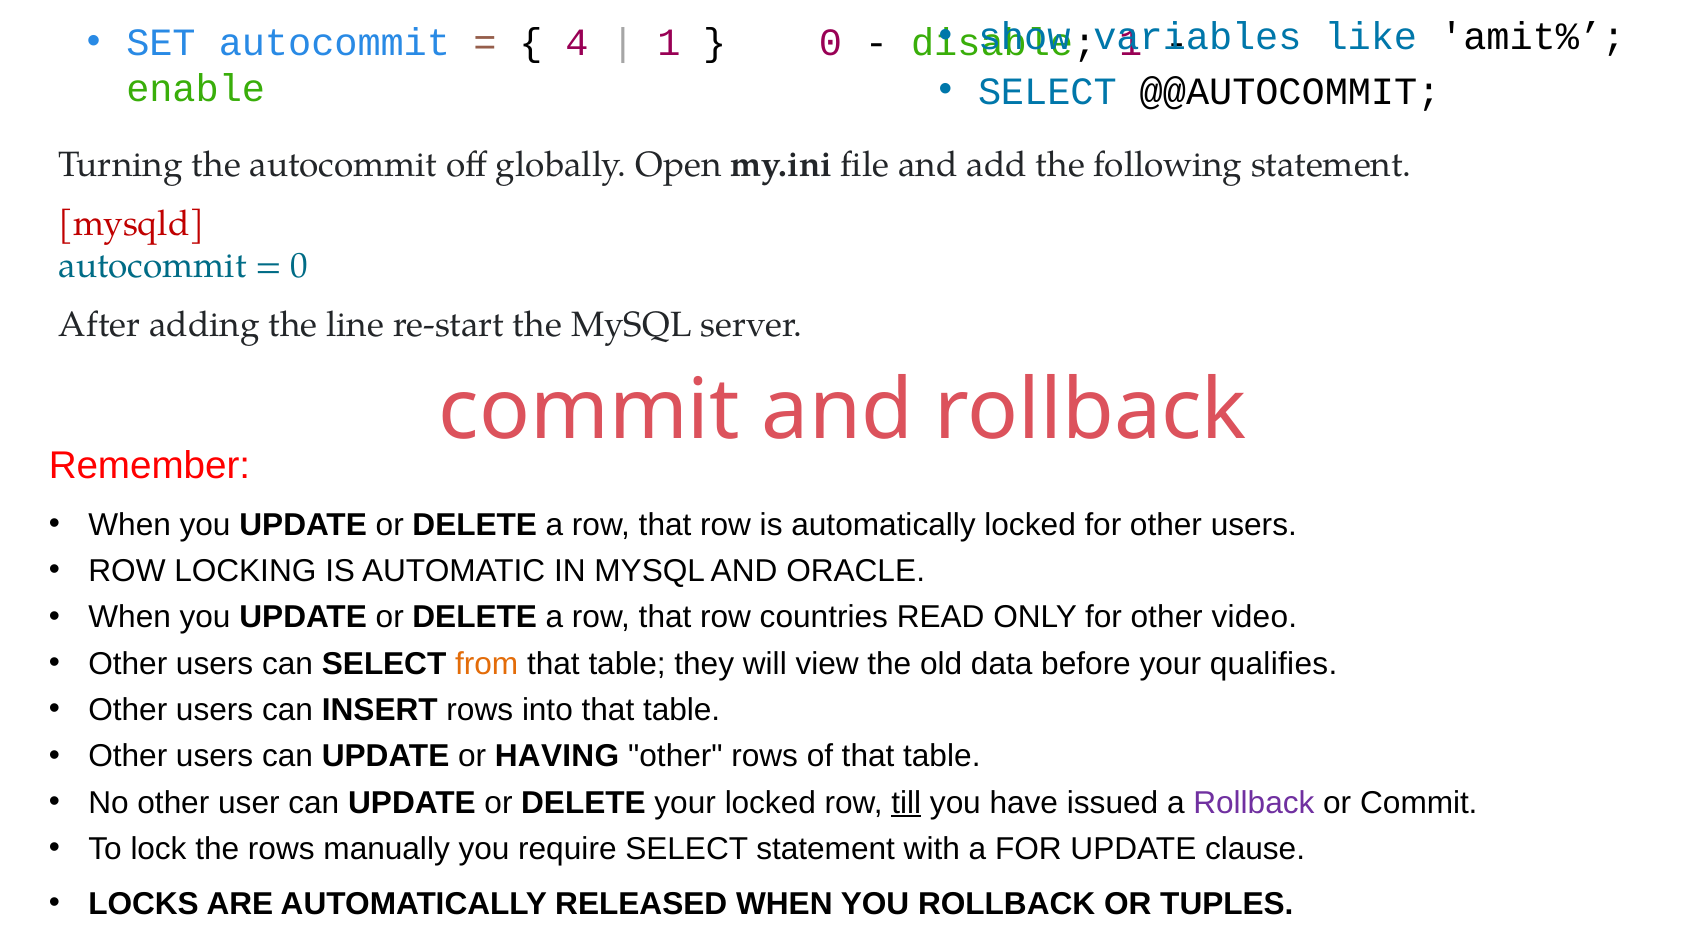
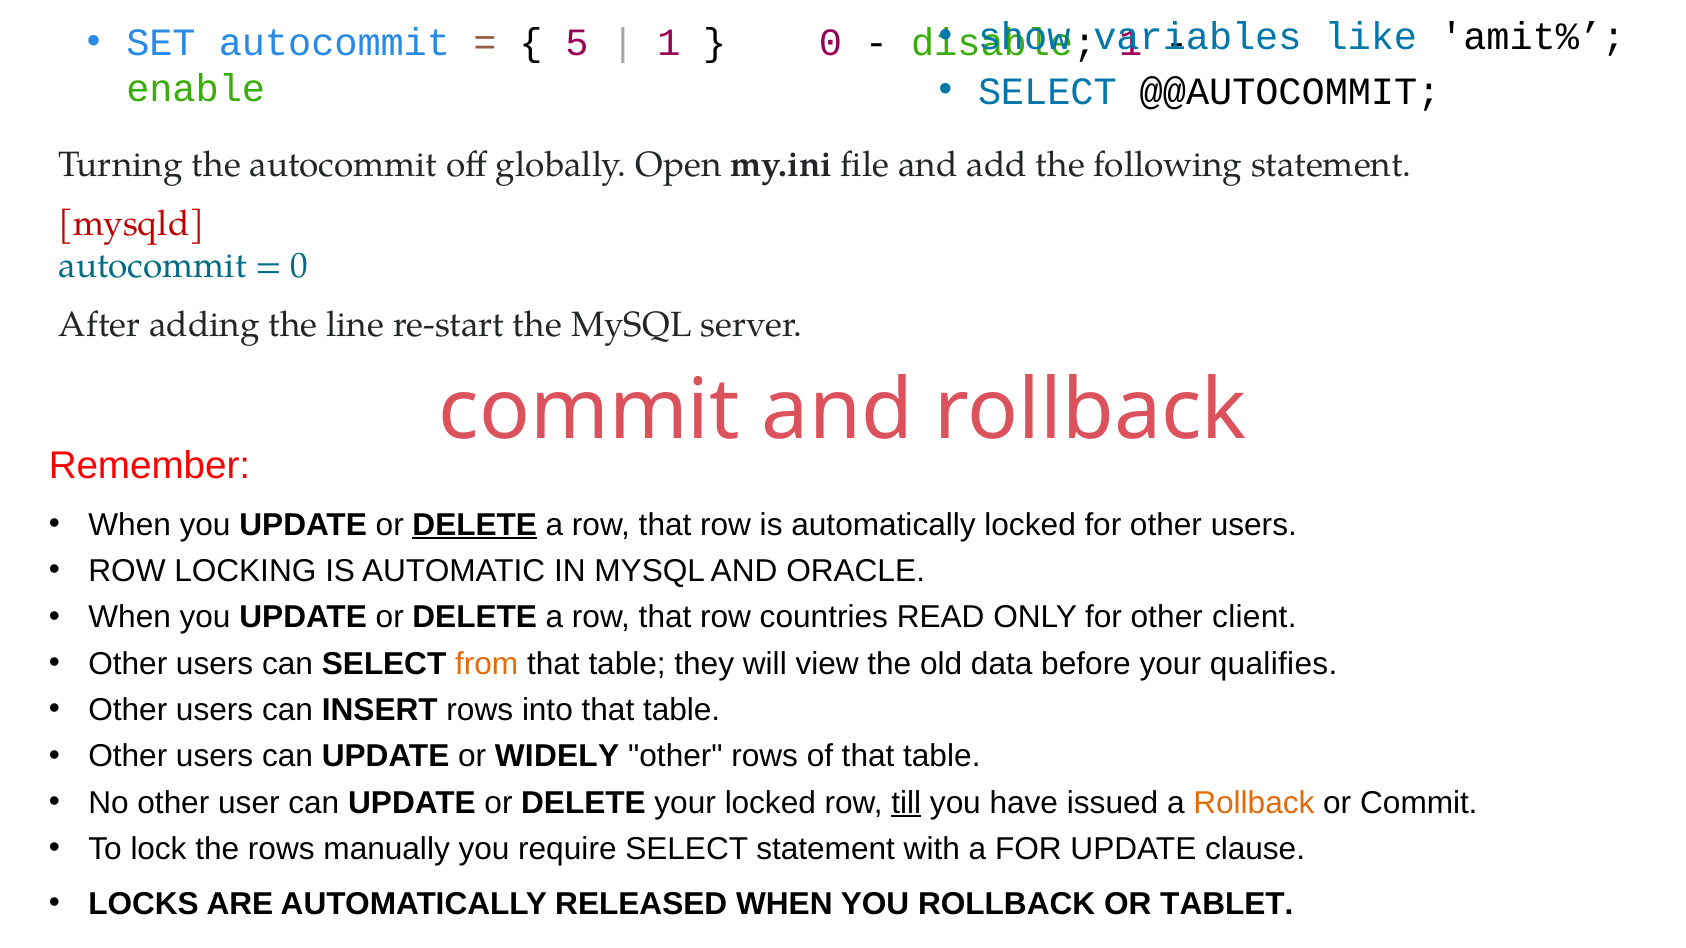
4: 4 -> 5 (577, 43)
DELETE underline: none -> present (475, 525)
video: video -> client (1254, 618)
HAVING: HAVING -> WIDELY (557, 757)
Rollback colour: purple -> orange (1254, 803)
TUPLES: TUPLES -> TABLET (1227, 904)
